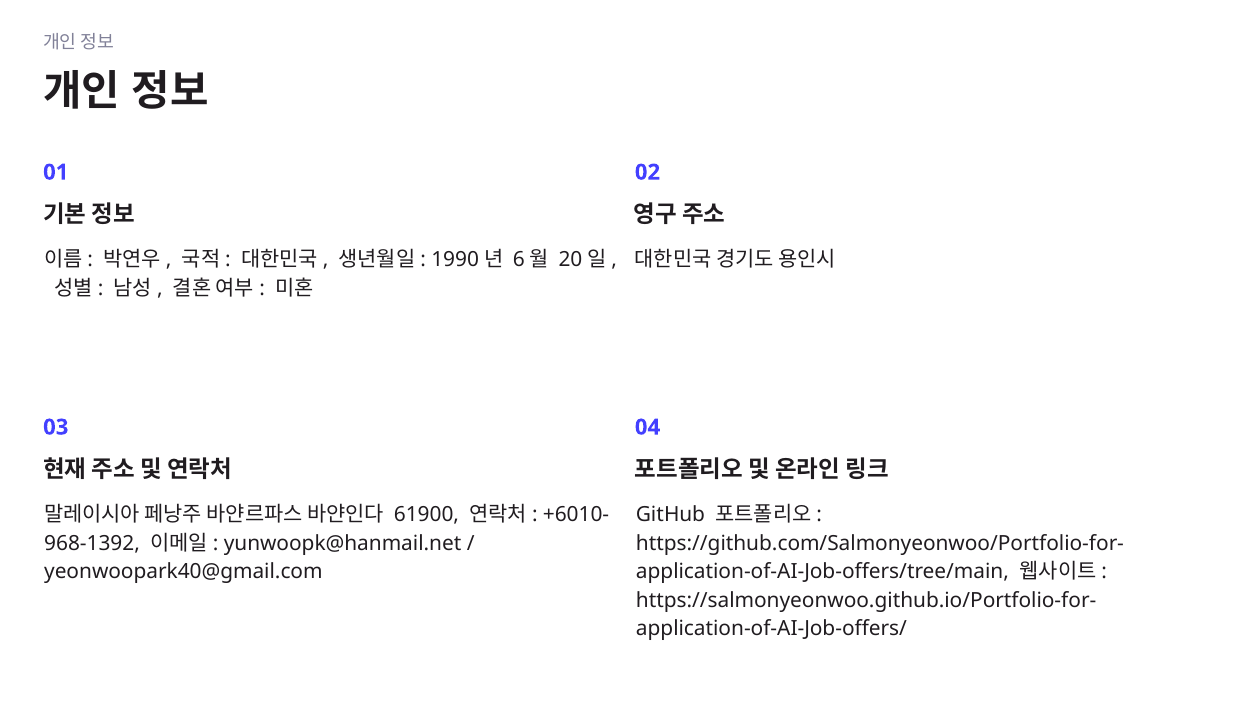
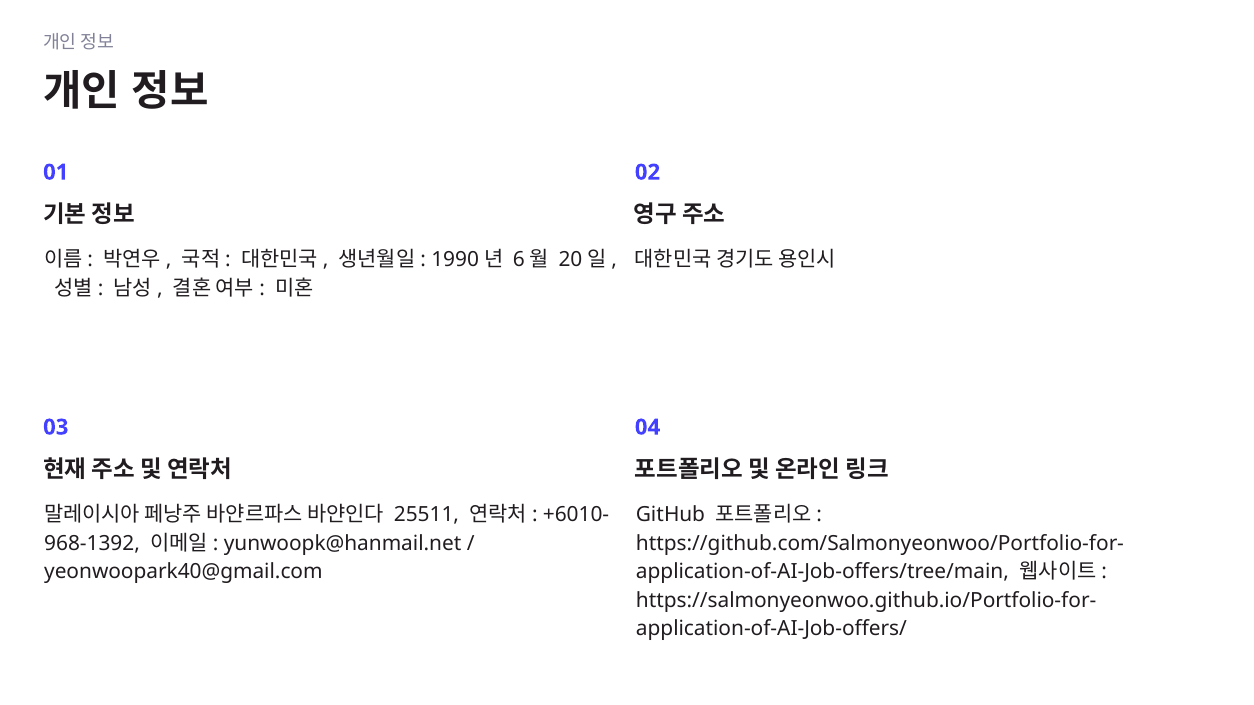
61900: 61900 -> 25511 (426, 515)
